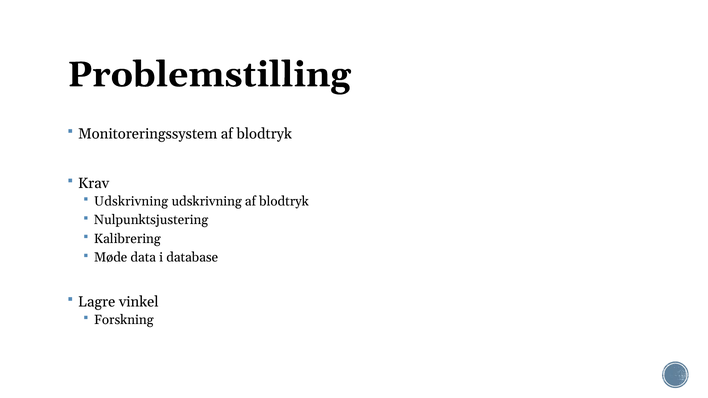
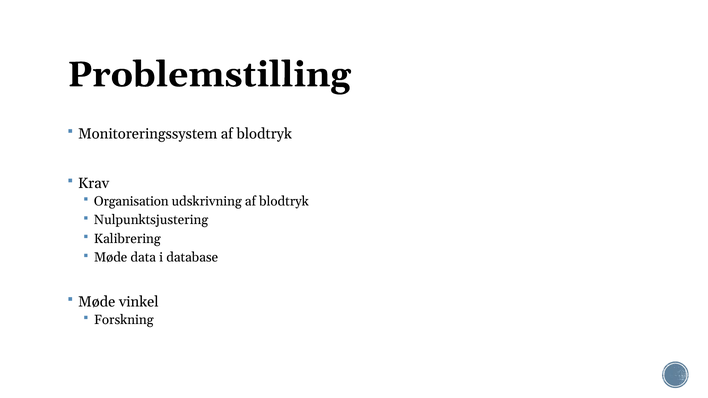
Udskrivning: Udskrivning -> Organisation (131, 201)
Lagre: Lagre -> Møde (97, 302)
